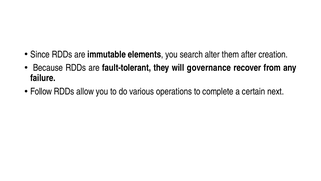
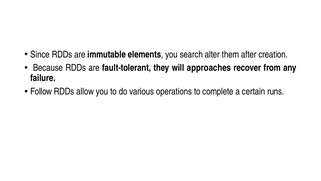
governance: governance -> approaches (209, 68)
next: next -> runs (276, 91)
